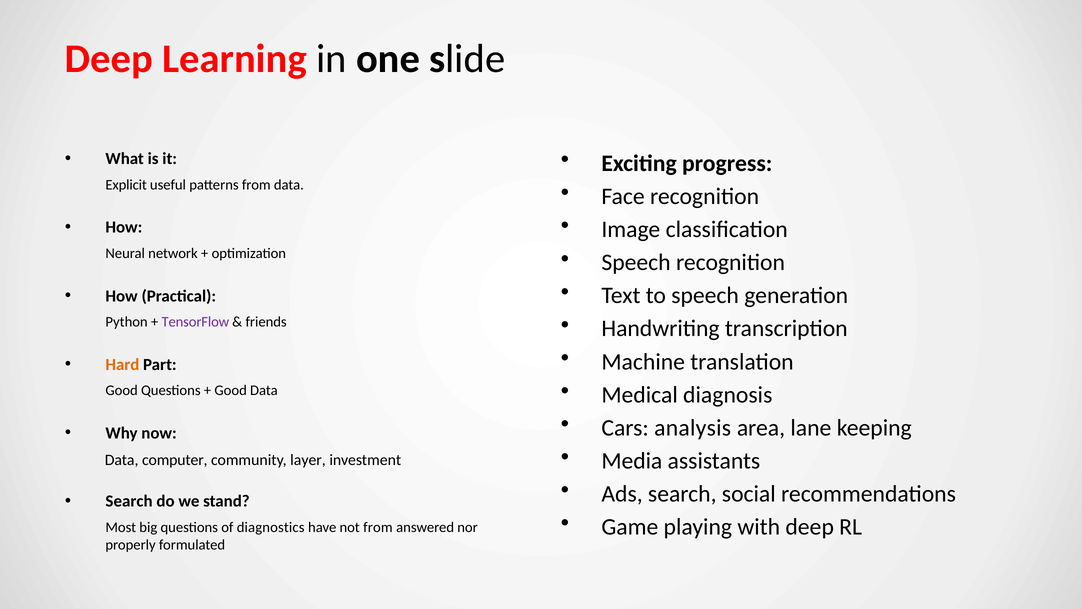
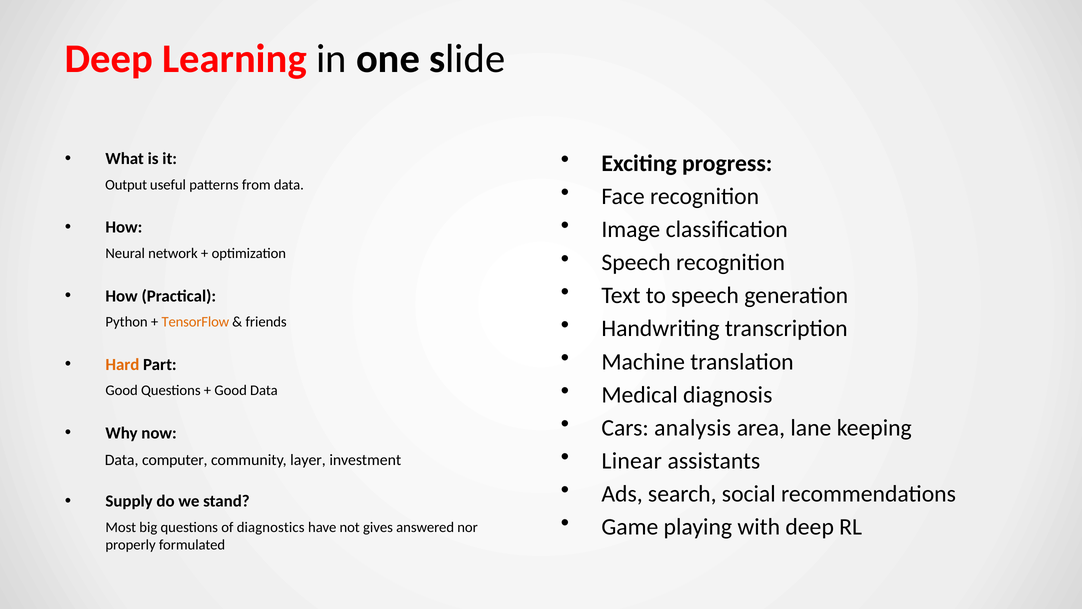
Explicit: Explicit -> Output (126, 185)
TensorFlow colour: purple -> orange (195, 322)
Media: Media -> Linear (632, 461)
Search: Search -> Supply (129, 501)
not from: from -> gives (378, 527)
